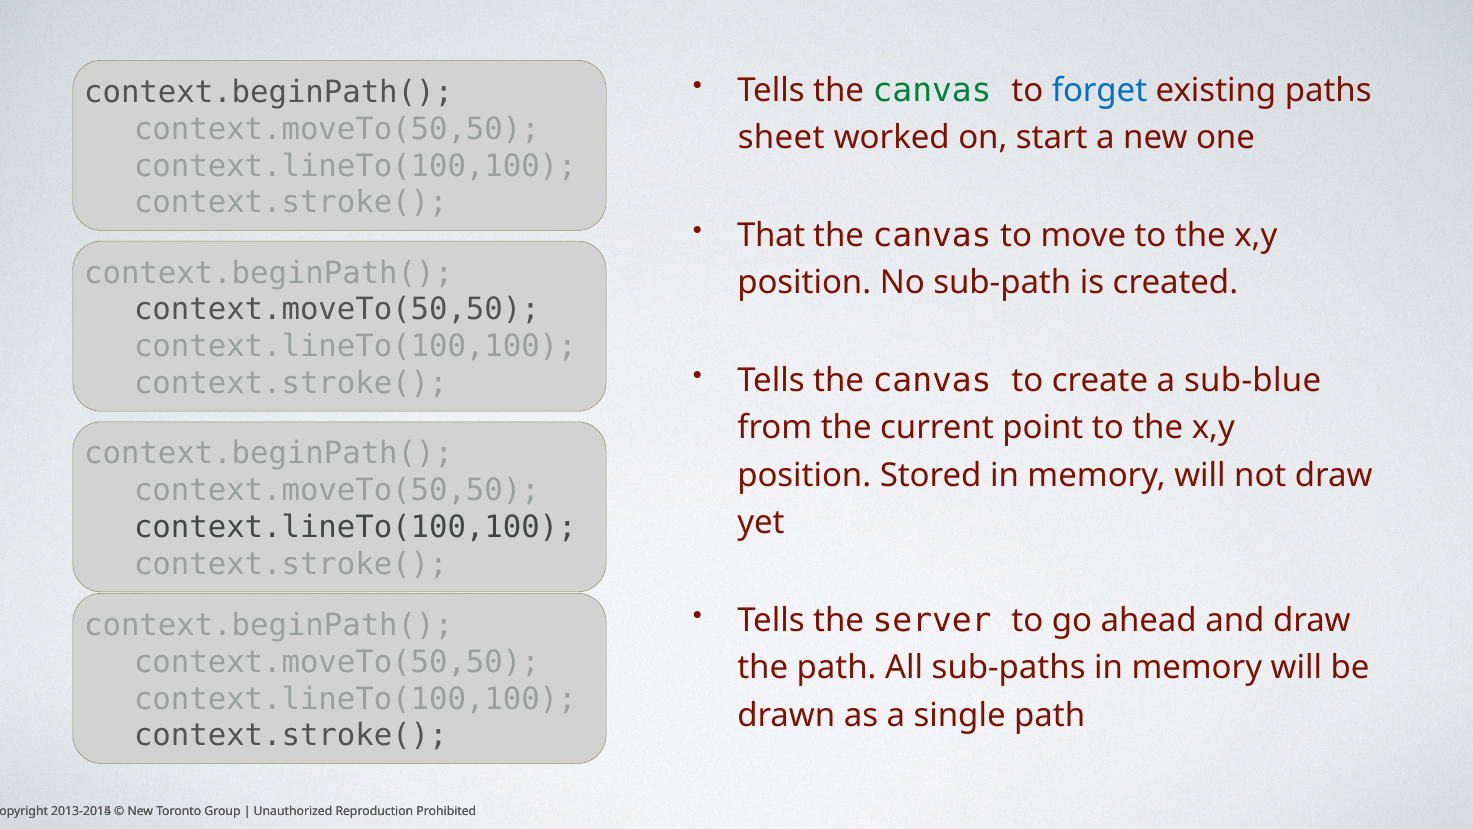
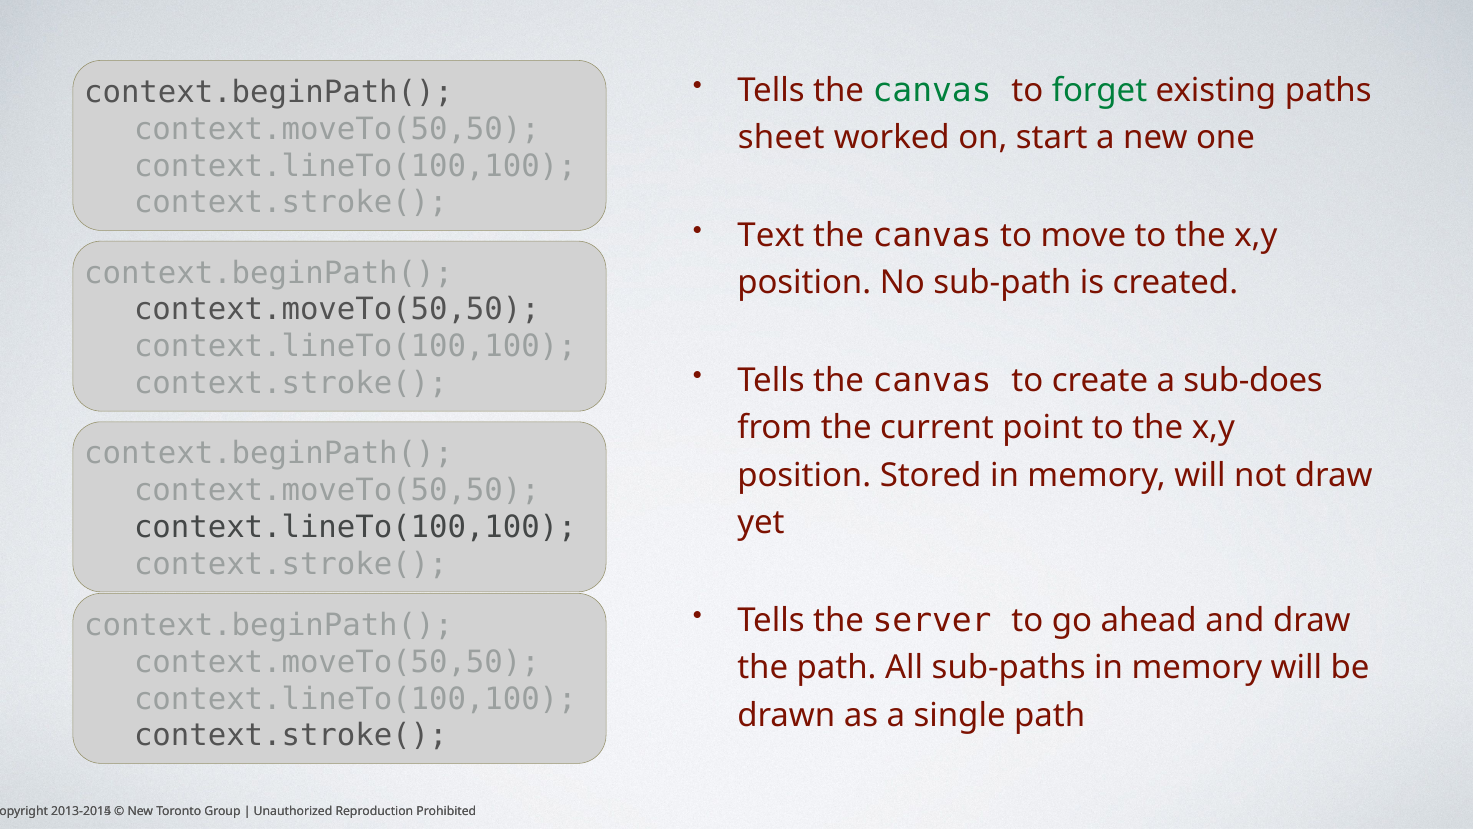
forget colour: blue -> green (1099, 90)
That: That -> Text (771, 235)
sub-blue: sub-blue -> sub-does (1253, 380)
